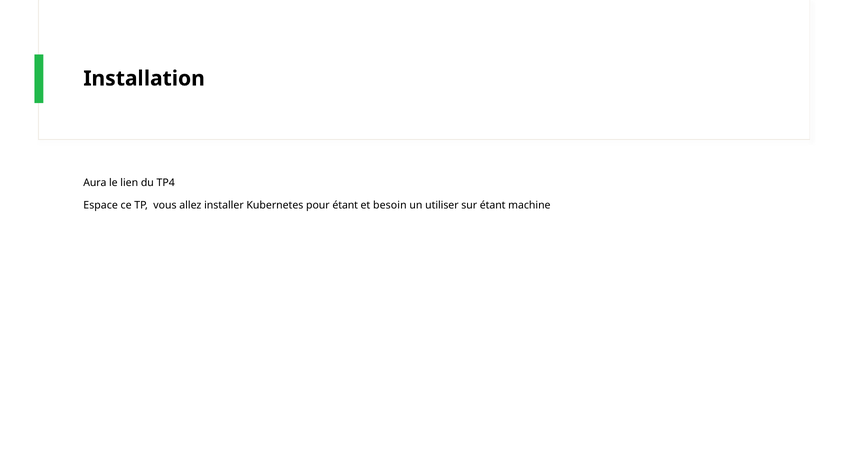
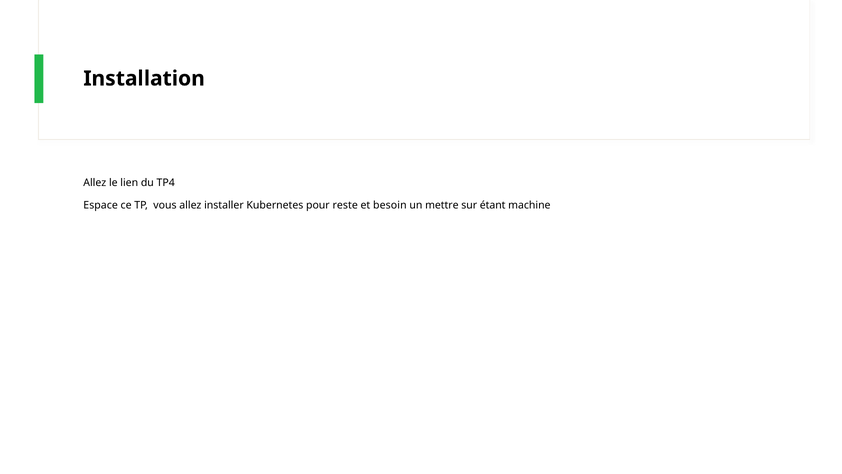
Aura: Aura -> Allez (95, 183)
pour étant: étant -> reste (345, 205)
utiliser: utiliser -> mettre (442, 205)
